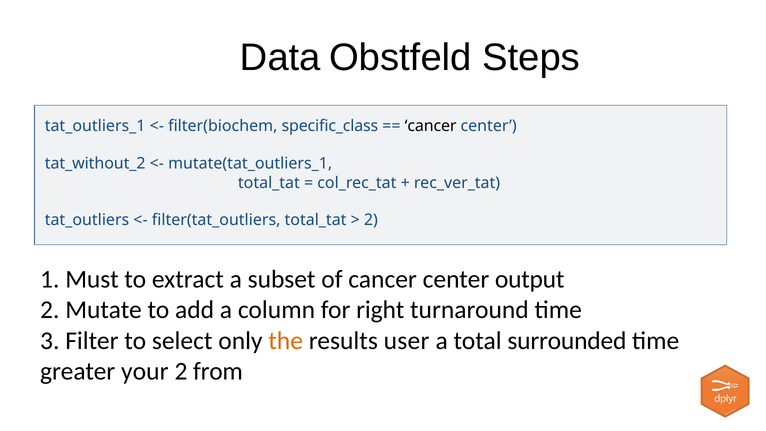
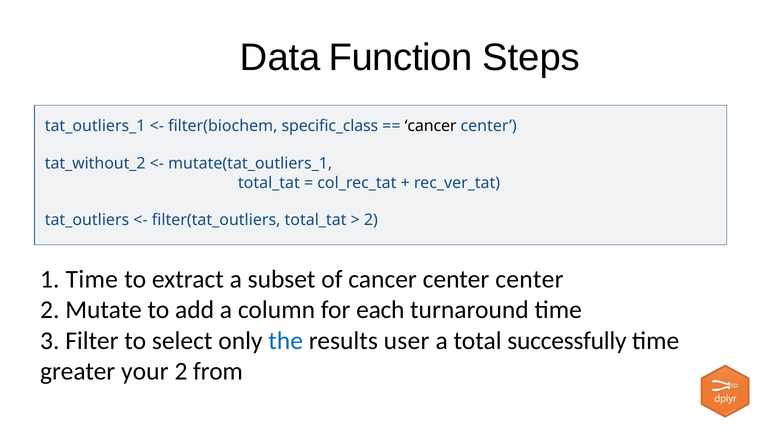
Obstfeld: Obstfeld -> Function (401, 58)
1 Must: Must -> Time (92, 279)
center output: output -> center (529, 279)
right: right -> each (380, 310)
the colour: orange -> blue (286, 340)
surrounded: surrounded -> successfully (567, 340)
